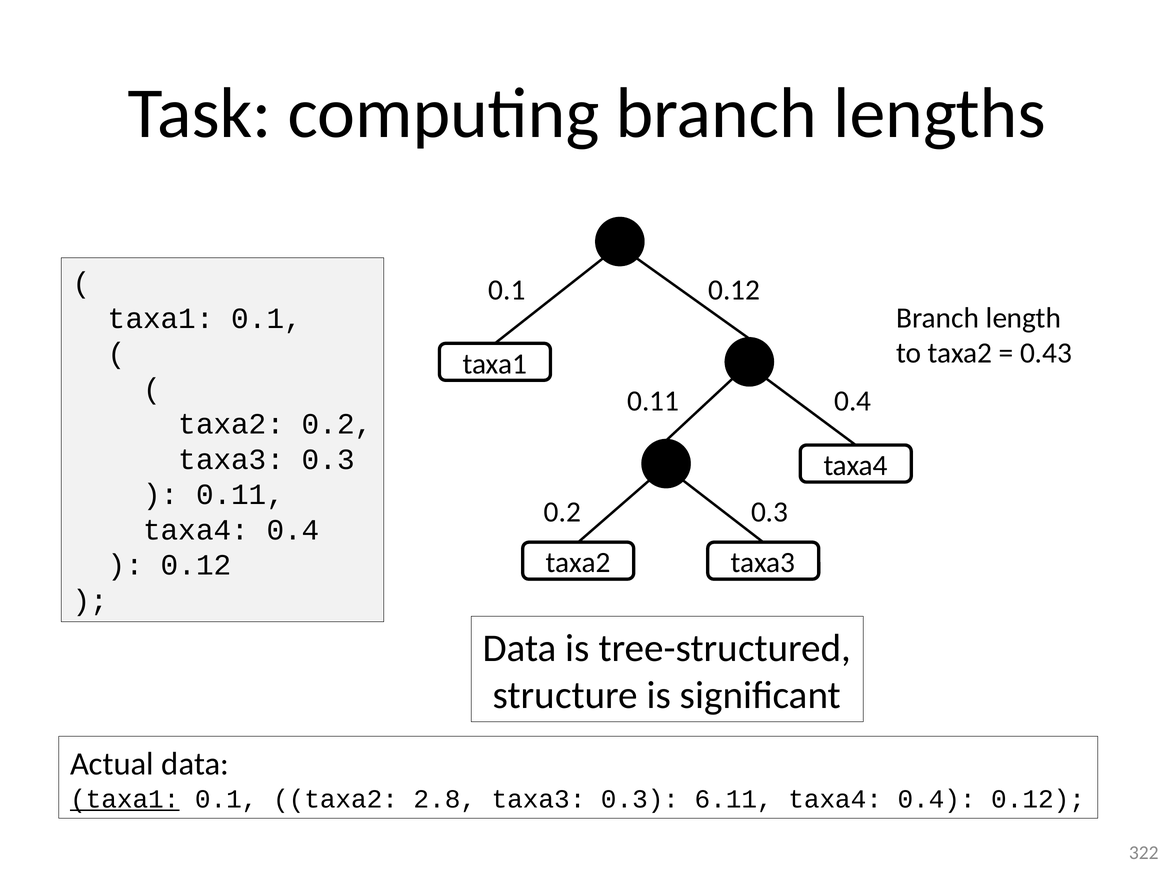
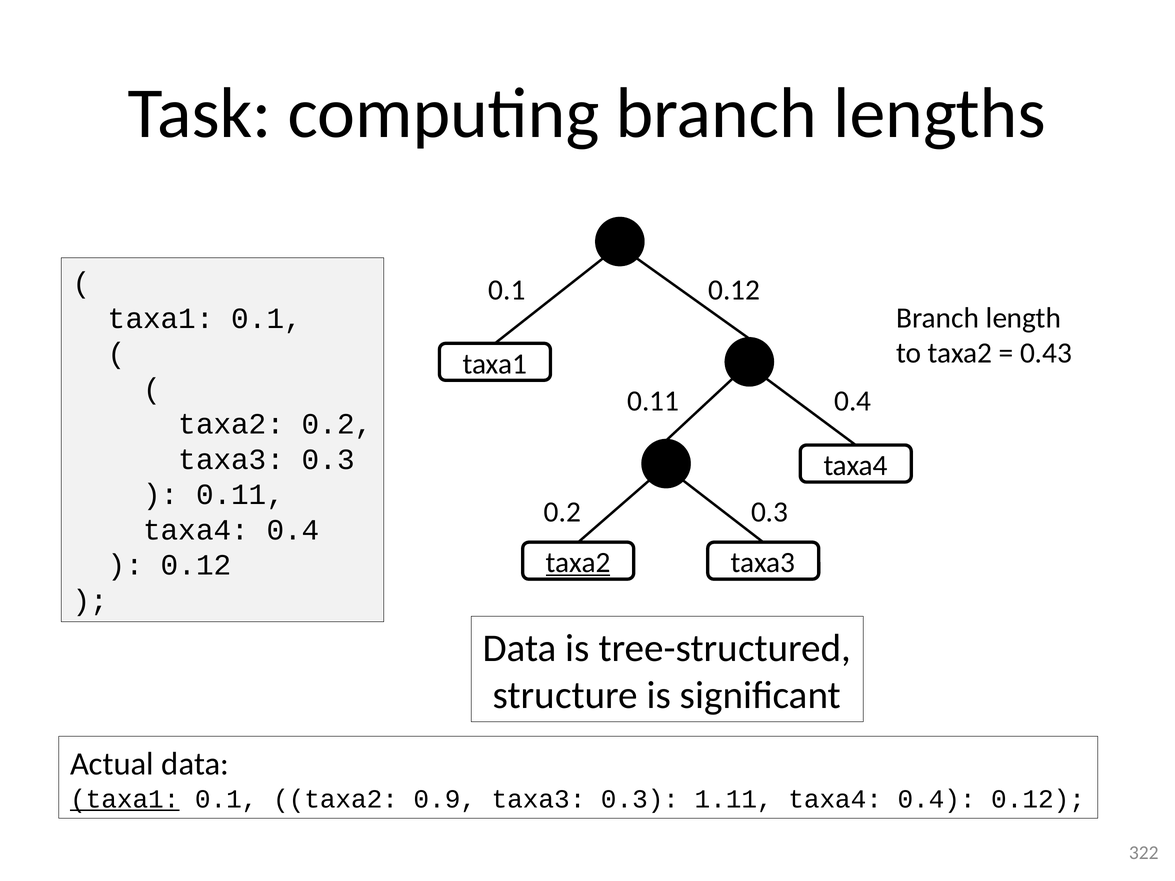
taxa2 underline: none -> present (578, 563)
2.8: 2.8 -> 0.9 (445, 799)
6.11: 6.11 -> 1.11 (734, 799)
